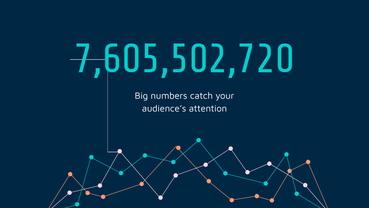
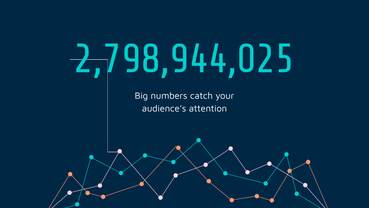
7,605,502,720: 7,605,502,720 -> 2,798,944,025 (184, 59)
